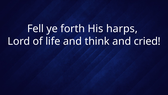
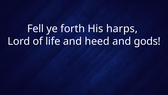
think: think -> heed (97, 41)
cried: cried -> gods (147, 41)
